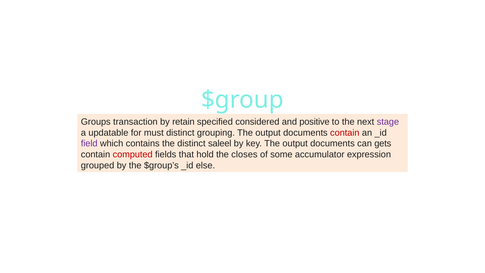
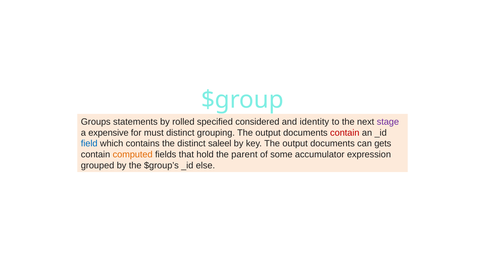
transaction: transaction -> statements (135, 122)
retain: retain -> rolled (183, 122)
positive: positive -> identity (314, 122)
updatable: updatable -> expensive (108, 133)
field colour: purple -> blue (89, 144)
computed colour: red -> orange (133, 154)
closes: closes -> parent (244, 154)
